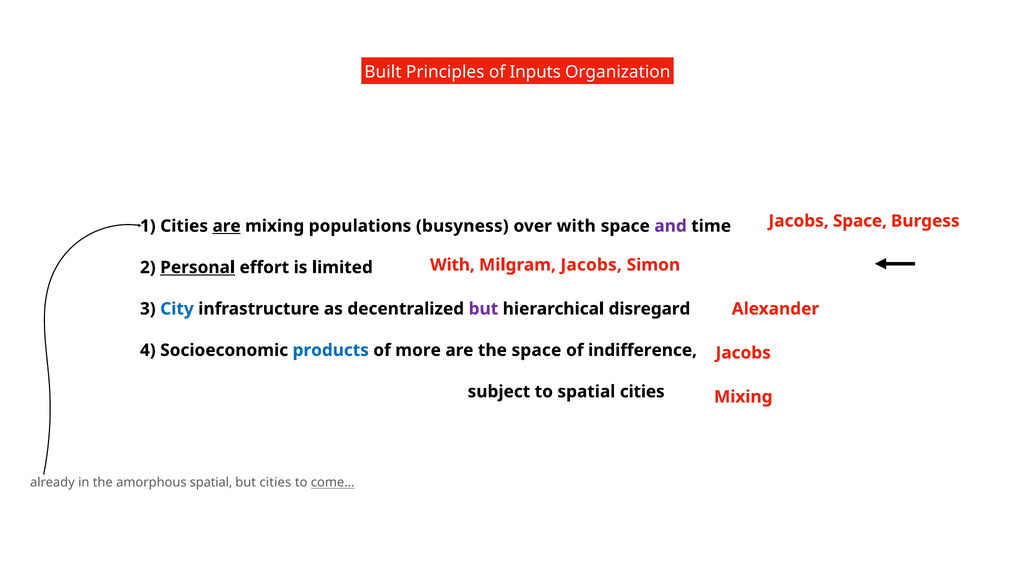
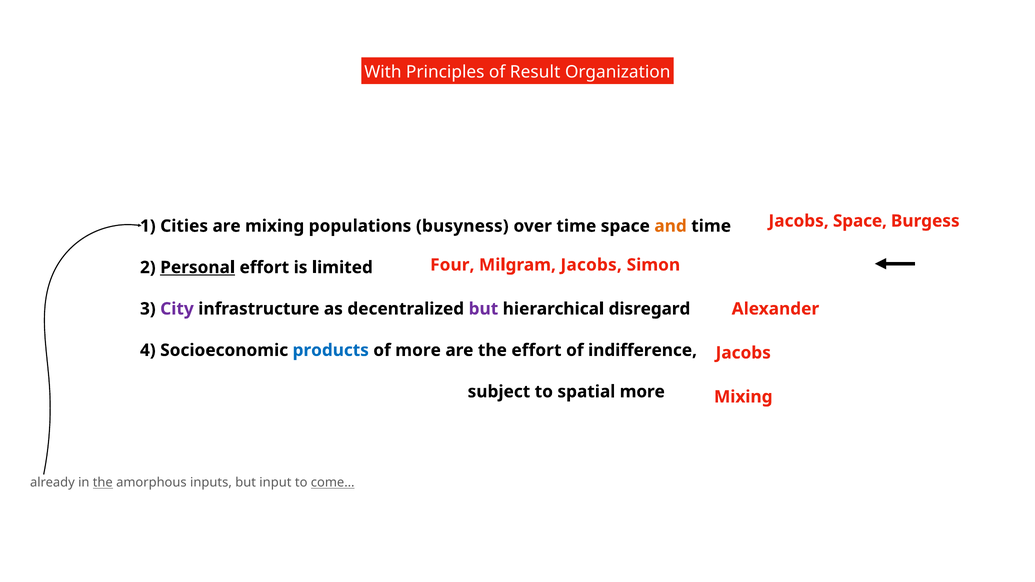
Built: Built -> With (383, 72)
Inputs: Inputs -> Result (535, 72)
are underline: present -> none (227, 226)
over with: with -> time (576, 226)
and colour: purple -> orange (671, 226)
With: With -> Four (452, 265)
City colour: blue -> purple (177, 309)
the space: space -> effort (536, 350)
spatial cities: cities -> more (642, 392)
the underline: none -> present (103, 483)
amorphous spatial: spatial -> inputs (211, 483)
but cities: cities -> input (275, 483)
